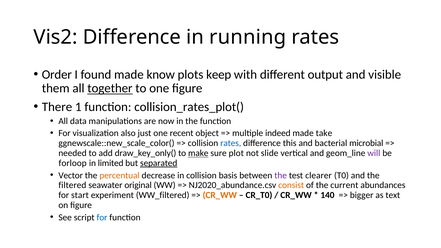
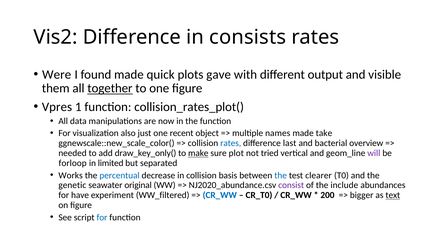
running: running -> consists (248, 37)
Order: Order -> Were (57, 75)
know: know -> quick (161, 75)
keep: keep -> gave (219, 75)
There: There -> Vpres (57, 107)
indeed: indeed -> names (278, 133)
this: this -> last (290, 143)
microbial: microbial -> overview (366, 143)
slide: slide -> tried (270, 153)
separated underline: present -> none (159, 163)
Vector: Vector -> Works (71, 175)
percentual colour: orange -> blue (120, 175)
the colour: purple -> blue (281, 175)
filtered: filtered -> genetic (72, 185)
consist colour: orange -> purple (291, 185)
current: current -> include (344, 185)
start: start -> have (80, 195)
CR_WW colour: orange -> blue (220, 195)
140: 140 -> 200 (327, 195)
text underline: none -> present (393, 195)
